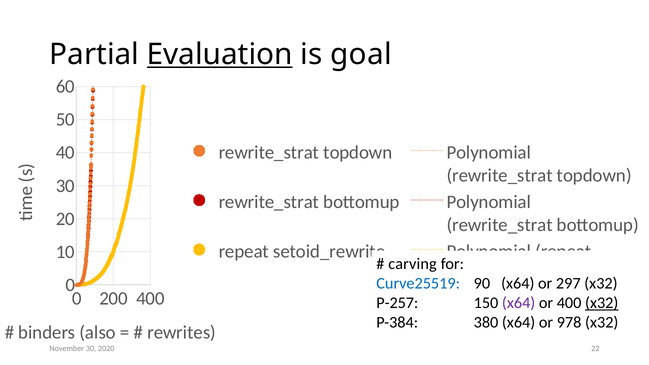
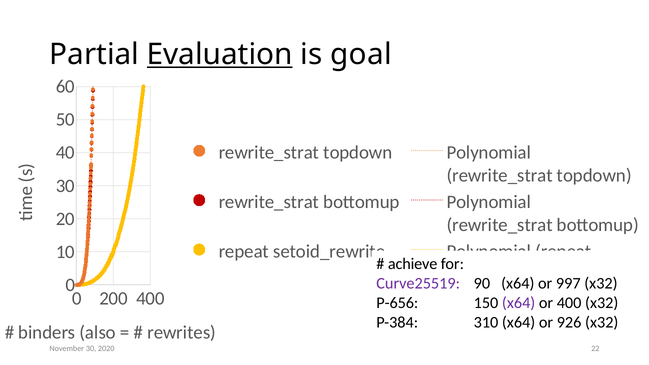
carving: carving -> achieve (413, 264)
Curve25519 colour: blue -> purple (418, 283)
297: 297 -> 997 (568, 283)
P-257: P-257 -> P-656 (397, 303)
x32 underline: present -> none (602, 303)
380: 380 -> 310 (486, 322)
978: 978 -> 926 (569, 322)
